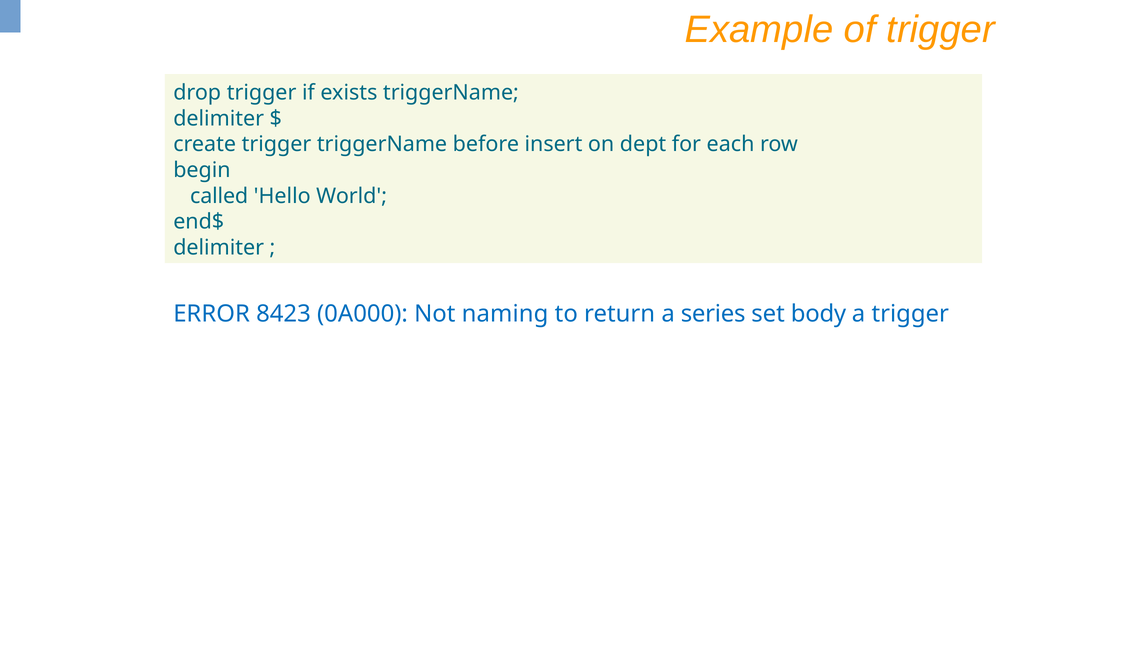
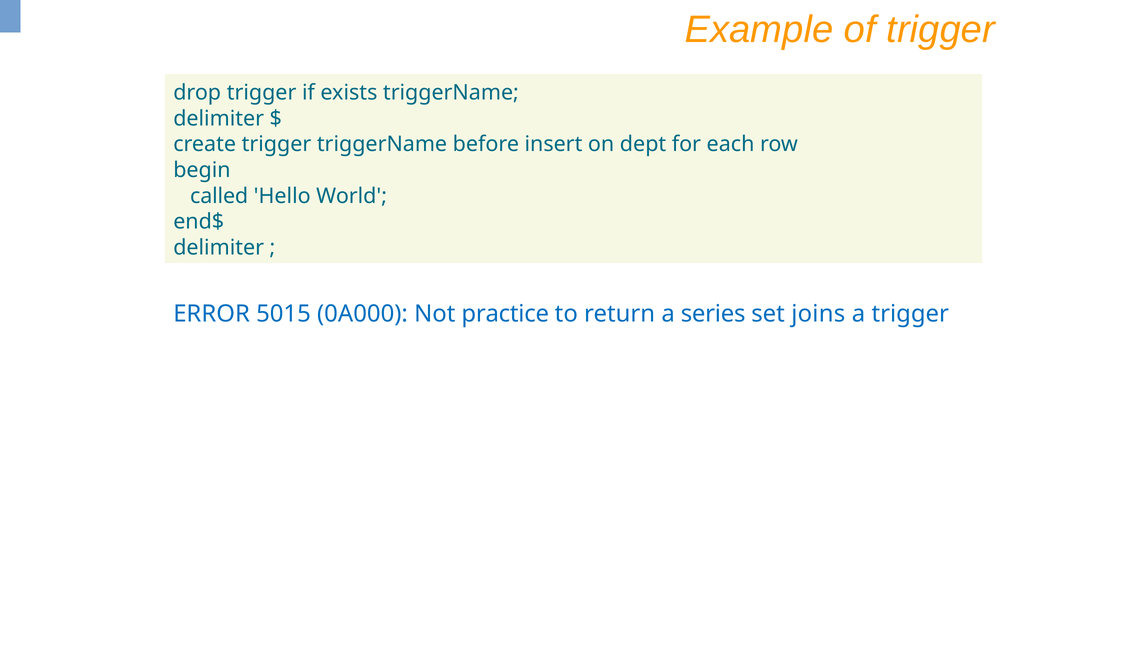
8423: 8423 -> 5015 (283, 314)
naming: naming -> practice (505, 314)
body: body -> joins (818, 314)
